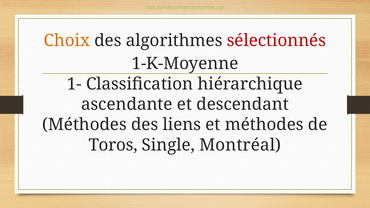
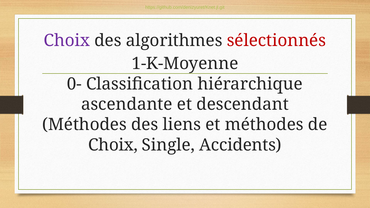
Choix colour: orange -> purple (67, 41)
1-: 1- -> 0- (74, 84)
Toros: Toros -> Choix (113, 145)
Montréal: Montréal -> Accidents (240, 145)
